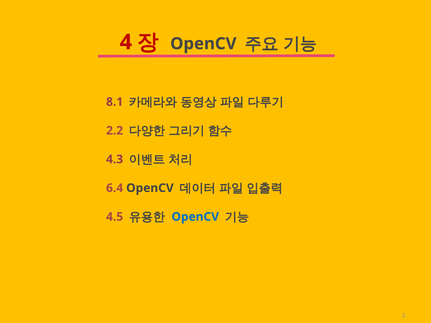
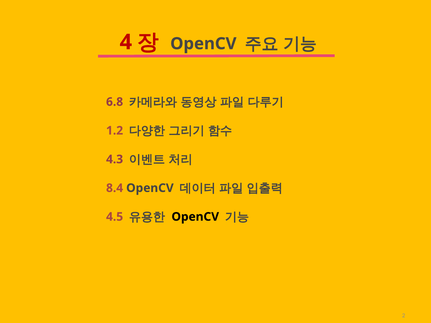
8.1: 8.1 -> 6.8 (115, 102)
2.2: 2.2 -> 1.2 (115, 131)
6.4: 6.4 -> 8.4 (115, 188)
OpenCV colour: blue -> black (195, 217)
